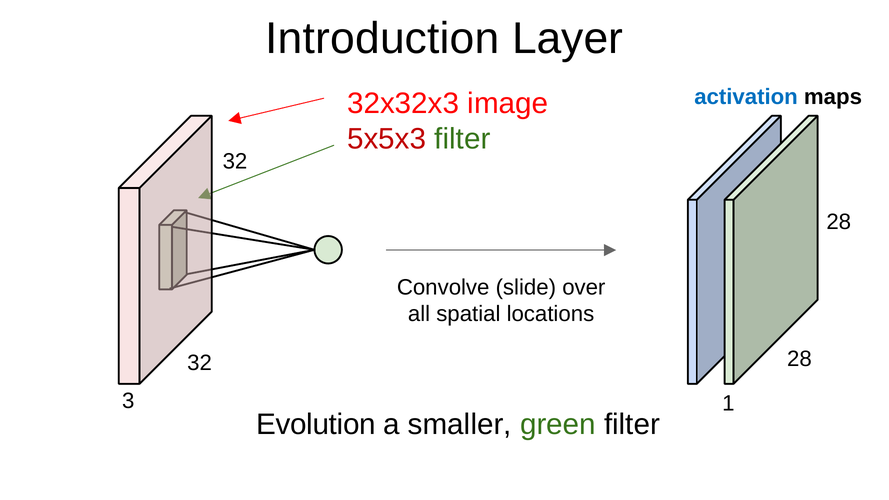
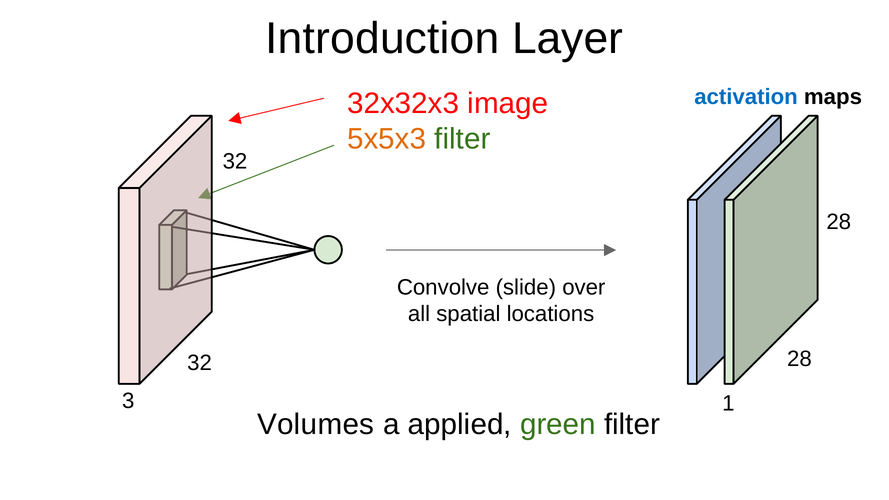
5x5x3 colour: red -> orange (387, 139)
Evolution: Evolution -> Volumes (316, 424)
smaller: smaller -> applied (460, 424)
